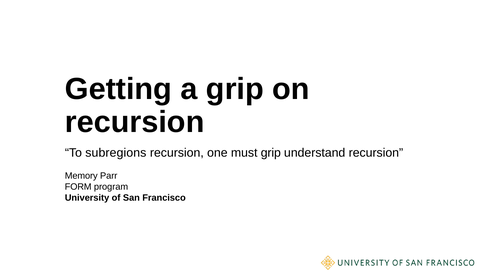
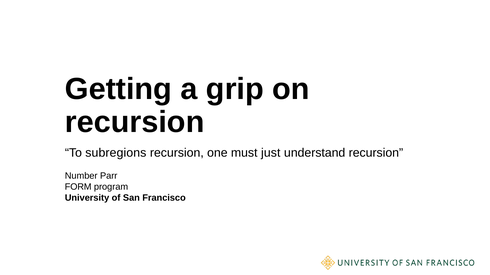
must grip: grip -> just (271, 153)
Memory: Memory -> Number (81, 176)
